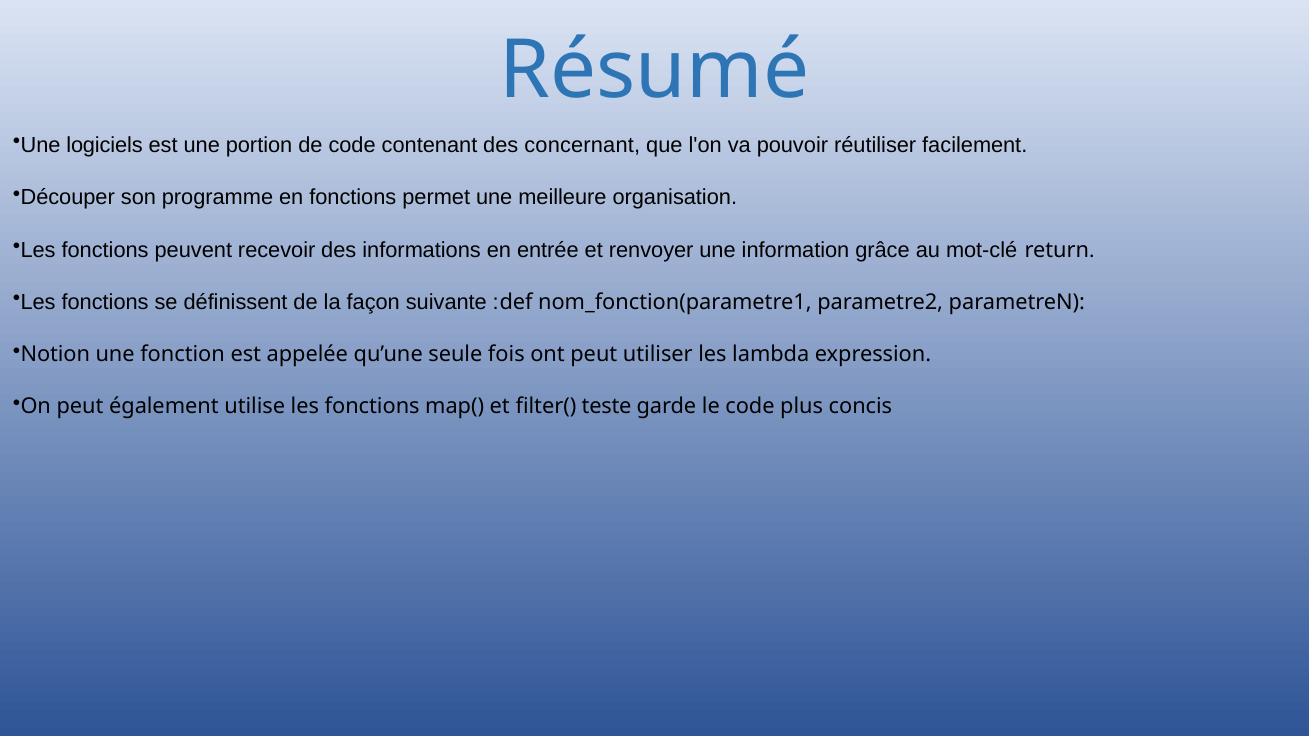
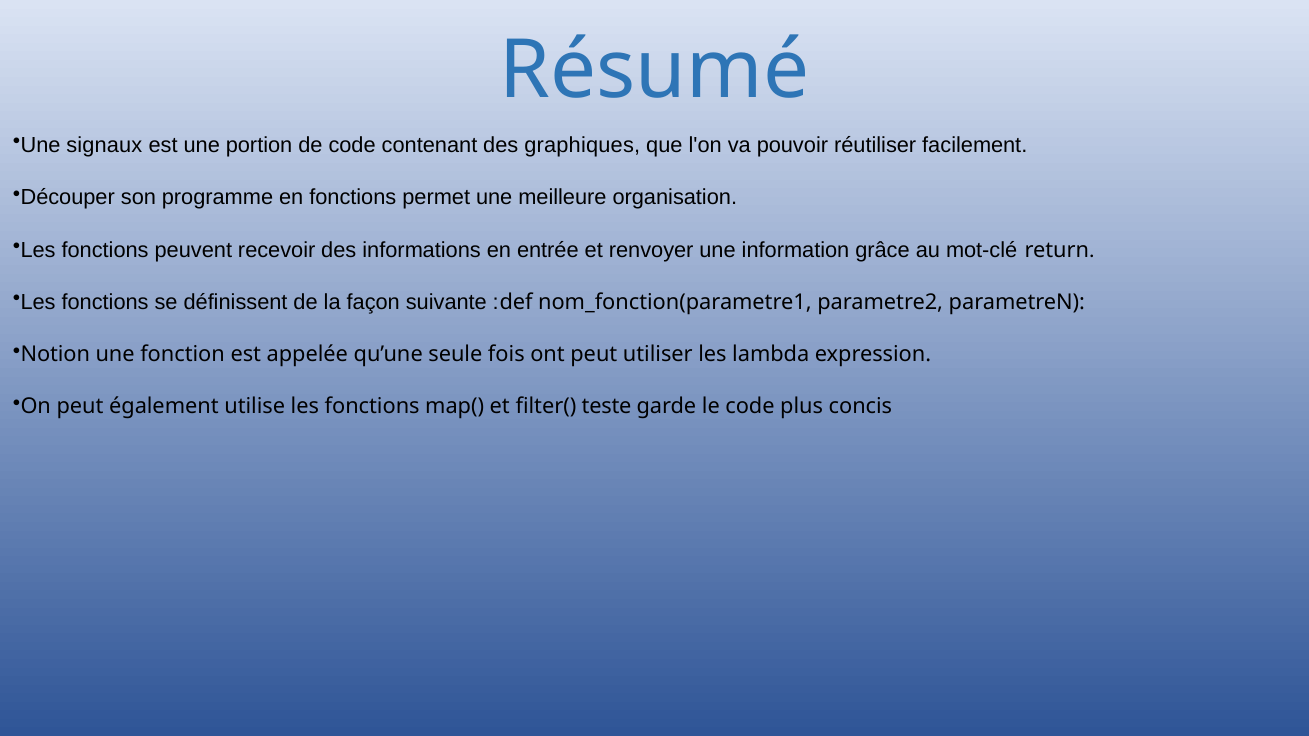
logiciels: logiciels -> signaux (104, 145)
concernant: concernant -> graphiques (582, 145)
